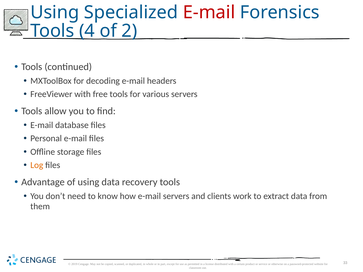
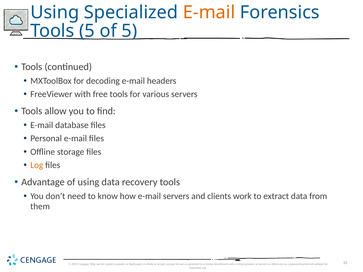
E-mail colour: red -> orange (209, 12)
Tools 4: 4 -> 5 (87, 31)
of 2: 2 -> 5 (129, 31)
